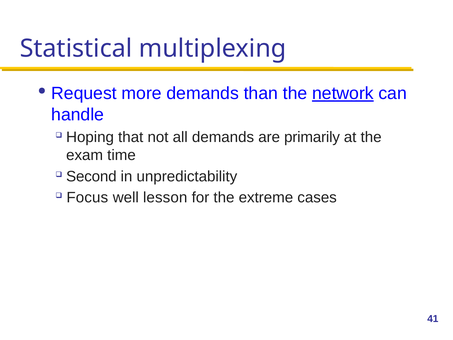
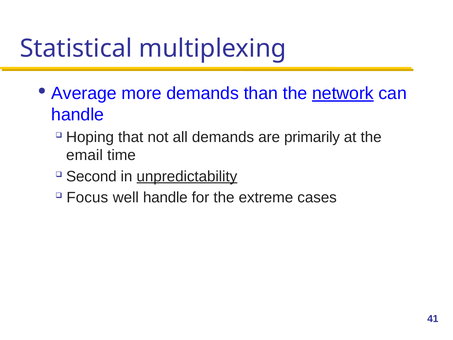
Request: Request -> Average (84, 93)
exam: exam -> email (85, 155)
unpredictability underline: none -> present (187, 176)
well lesson: lesson -> handle (165, 197)
